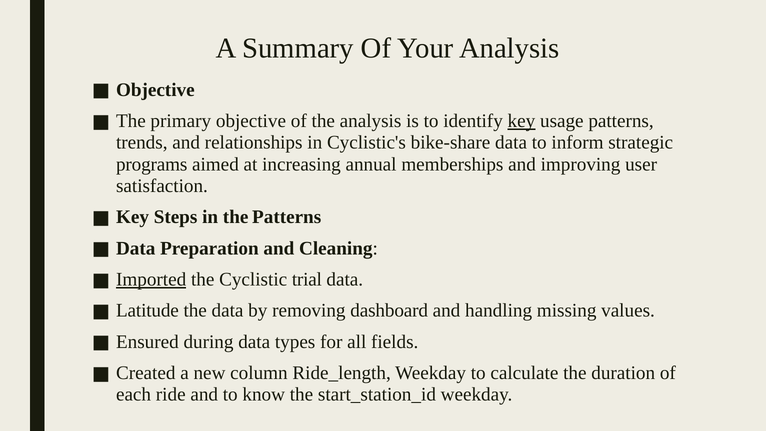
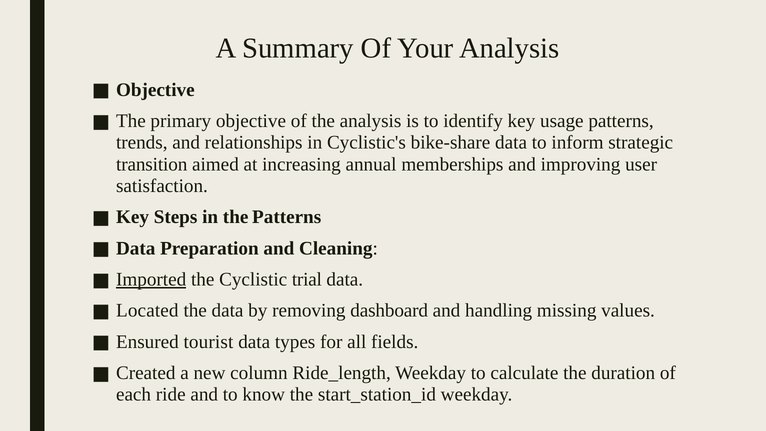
key underline: present -> none (521, 121)
programs: programs -> transition (152, 164)
Latitude: Latitude -> Located (147, 311)
during: during -> tourist (208, 342)
